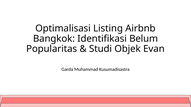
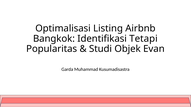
Belum: Belum -> Tetapi (144, 39)
